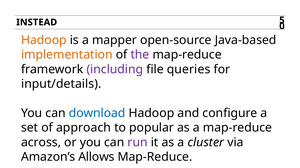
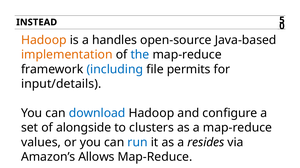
mapper: mapper -> handles (115, 40)
the colour: purple -> blue (140, 55)
including colour: purple -> blue (115, 69)
queries: queries -> permits (189, 69)
approach: approach -> alongside (84, 128)
popular: popular -> clusters (152, 128)
across: across -> values (41, 143)
run colour: purple -> blue (138, 143)
cluster: cluster -> resides (206, 143)
